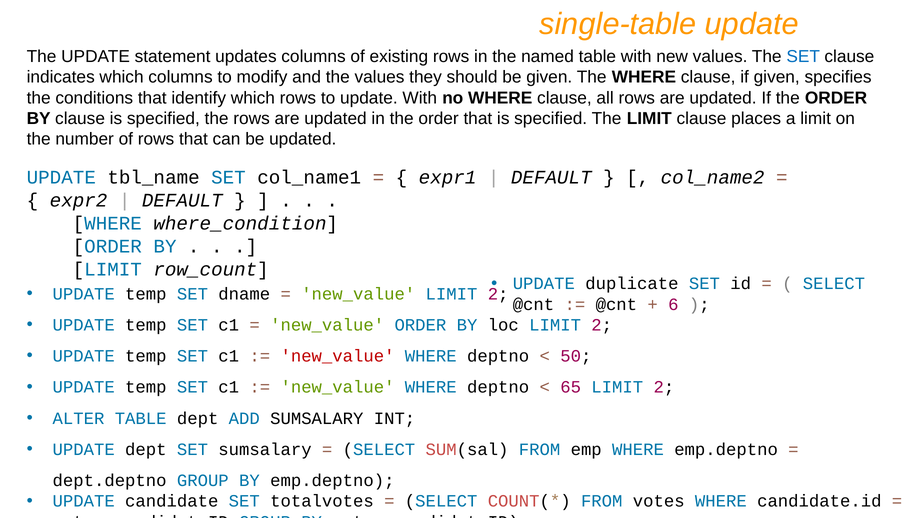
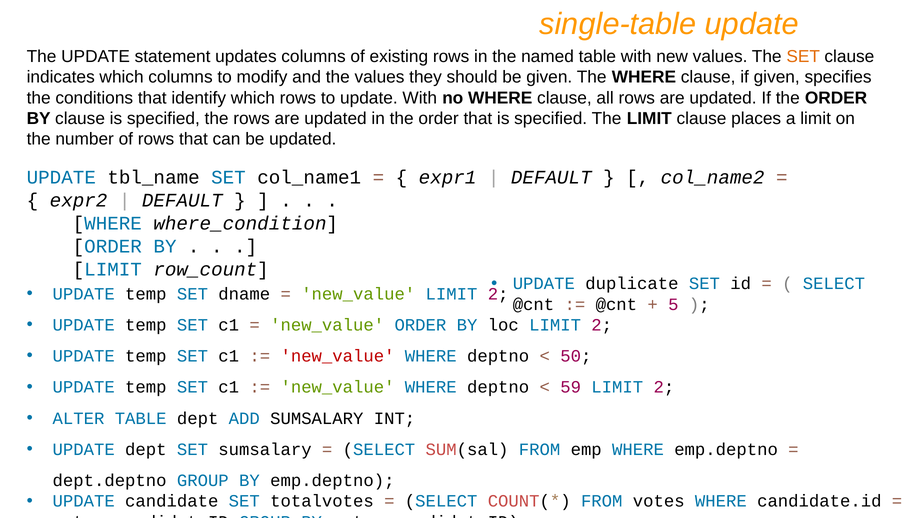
SET colour: blue -> orange (803, 56)
6: 6 -> 5 (673, 304)
65: 65 -> 59 (571, 387)
